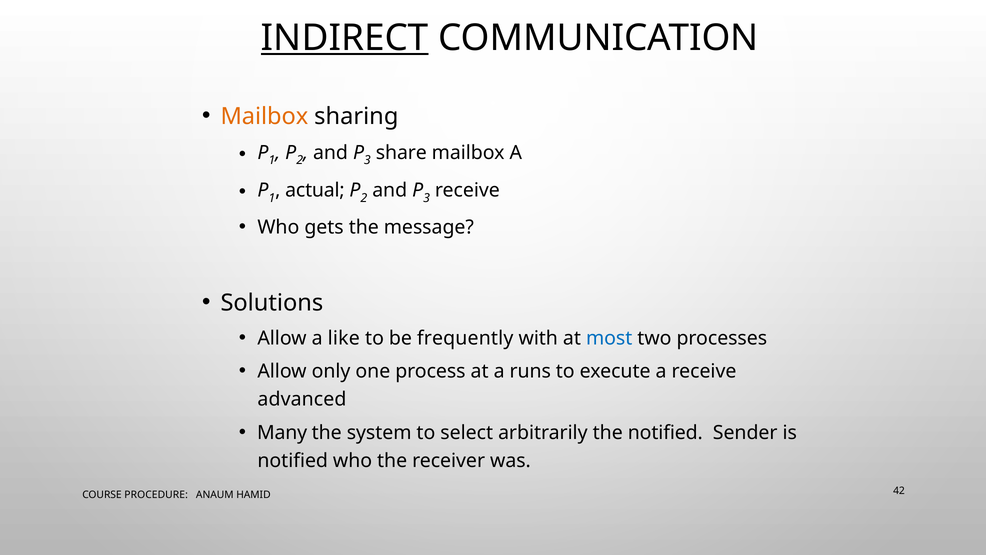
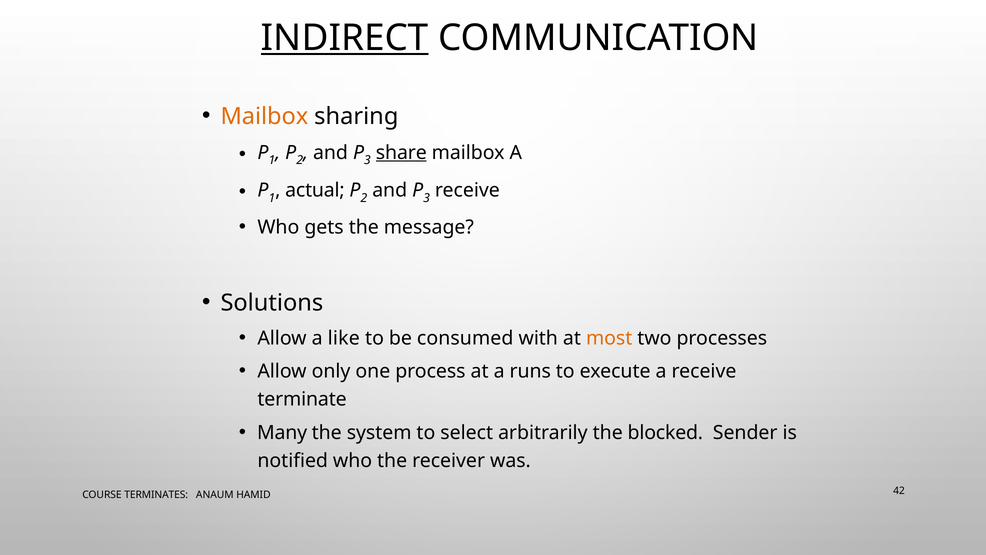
share underline: none -> present (401, 152)
frequently: frequently -> consumed (465, 338)
most colour: blue -> orange (609, 338)
advanced: advanced -> terminate (302, 399)
the notified: notified -> blocked (665, 432)
PROCEDURE: PROCEDURE -> TERMINATES (156, 495)
